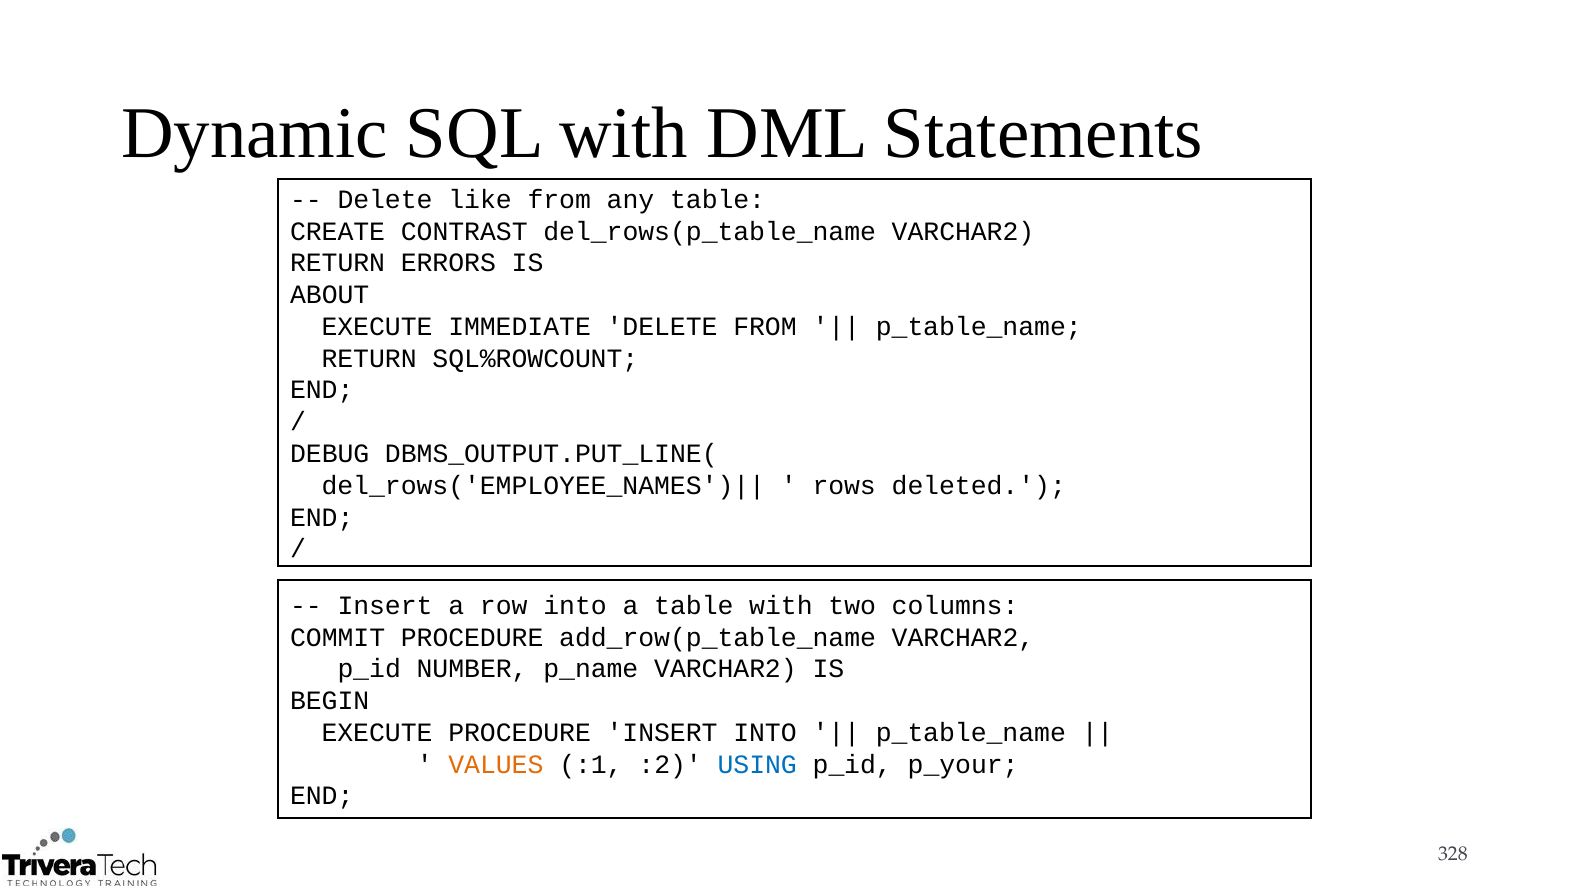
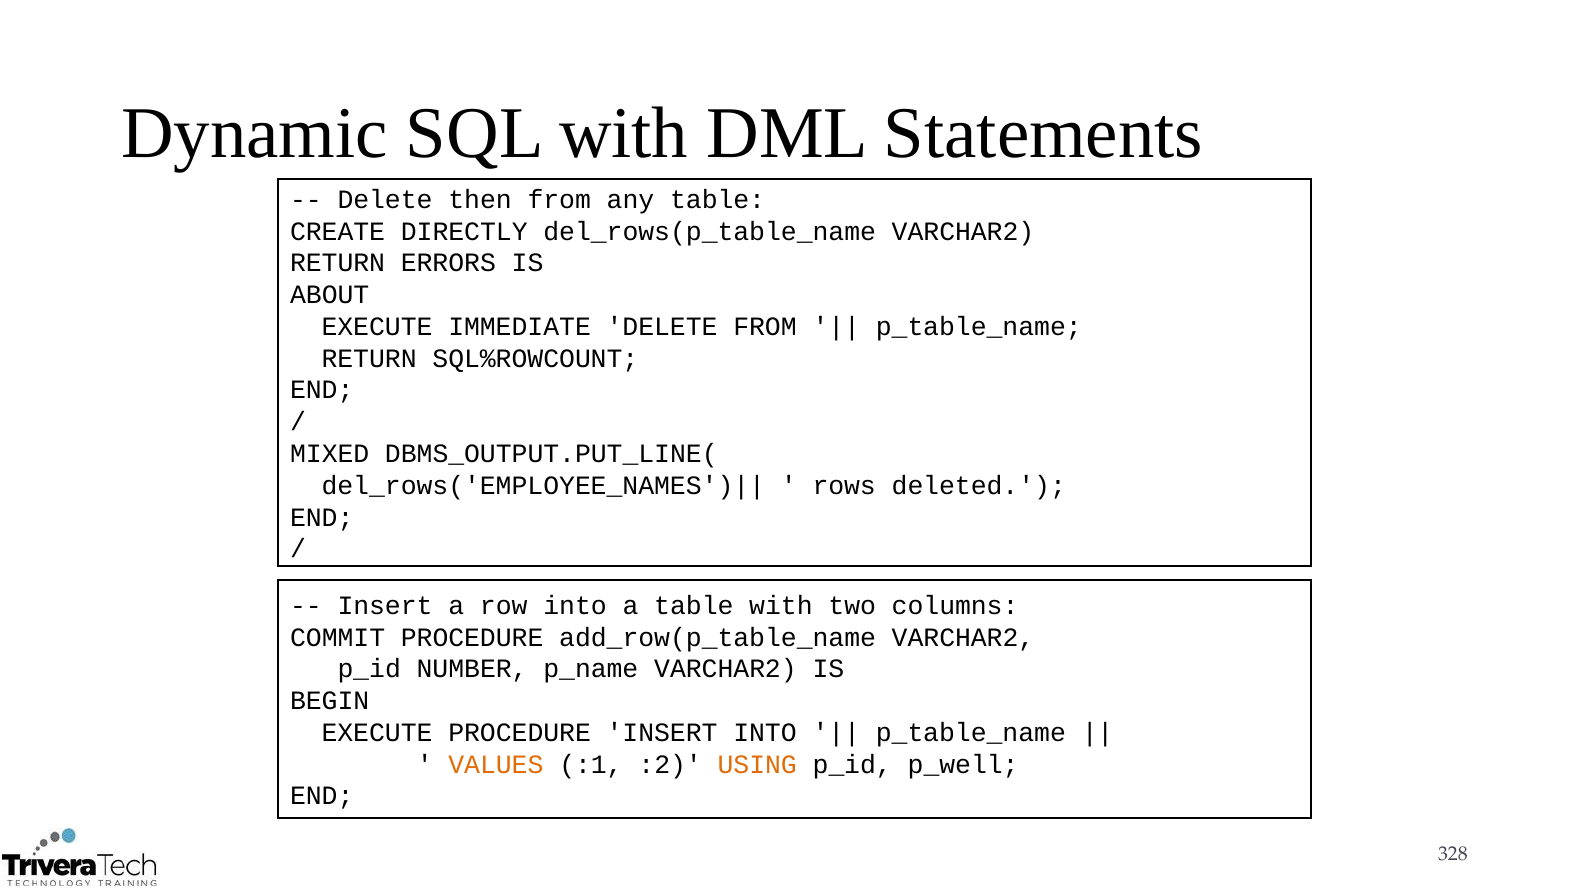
like: like -> then (480, 200)
CONTRAST: CONTRAST -> DIRECTLY (464, 231)
DEBUG: DEBUG -> MIXED (330, 454)
USING colour: blue -> orange (757, 764)
p_your: p_your -> p_well (963, 764)
